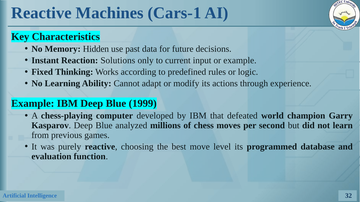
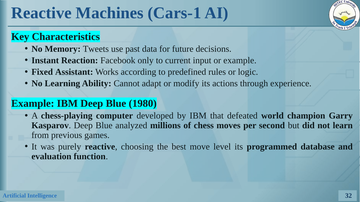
Hidden: Hidden -> Tweets (96, 49)
Solutions: Solutions -> Facebook (118, 61)
Thinking: Thinking -> Assistant (74, 72)
1999: 1999 -> 1980 (143, 104)
